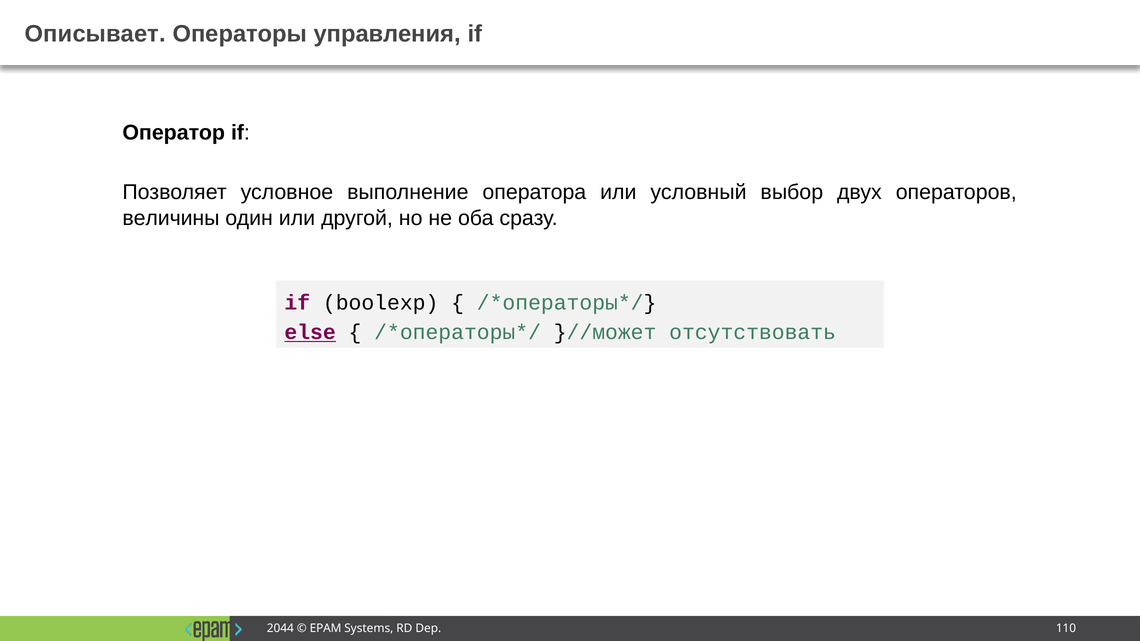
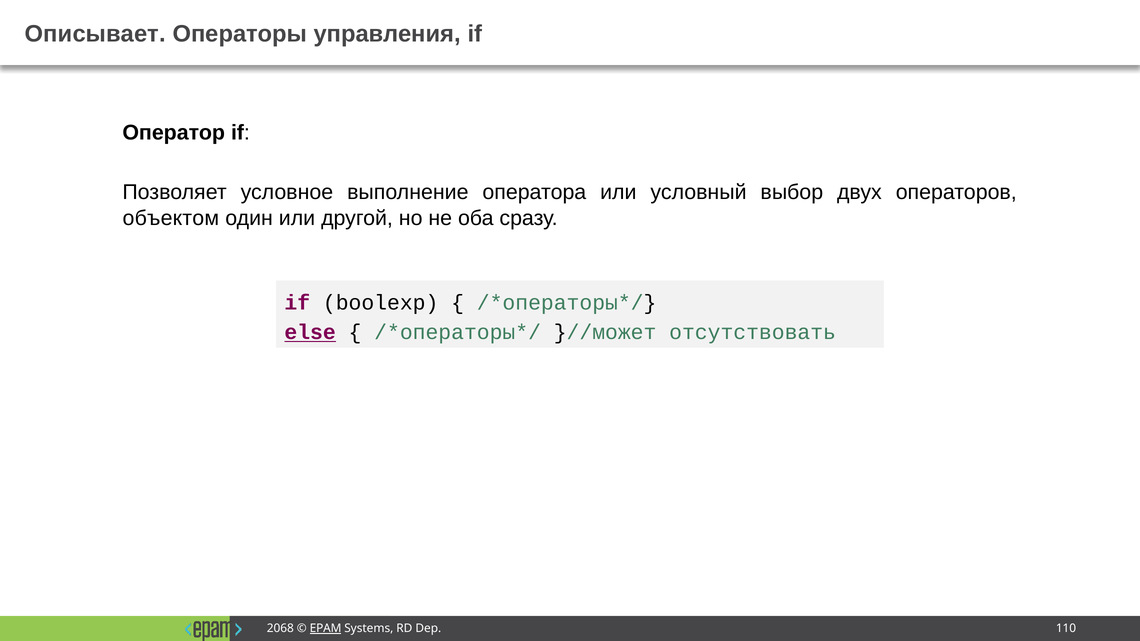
величины: величины -> объектом (171, 218)
2044: 2044 -> 2068 (280, 629)
EPAM underline: none -> present (326, 629)
